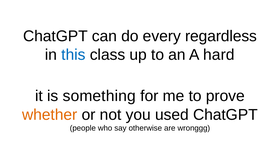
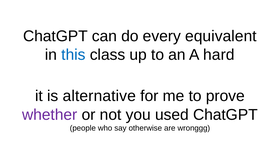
regardless: regardless -> equivalent (221, 36)
something: something -> alternative (99, 96)
whether colour: orange -> purple (50, 114)
